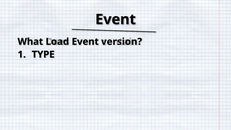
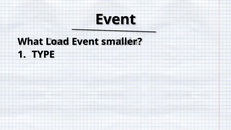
version: version -> smaller (122, 42)
